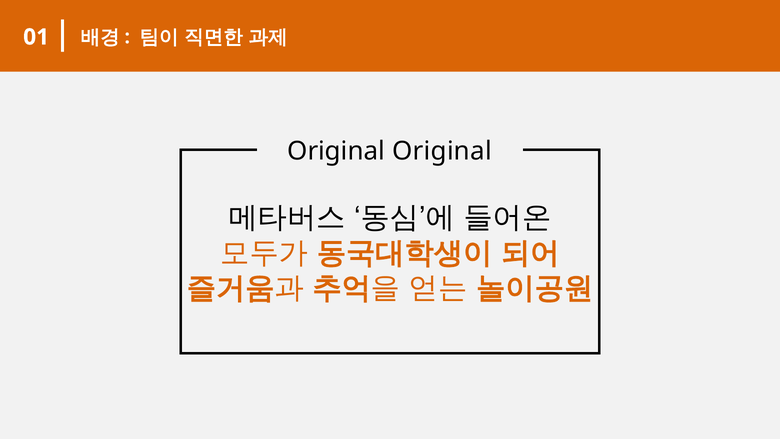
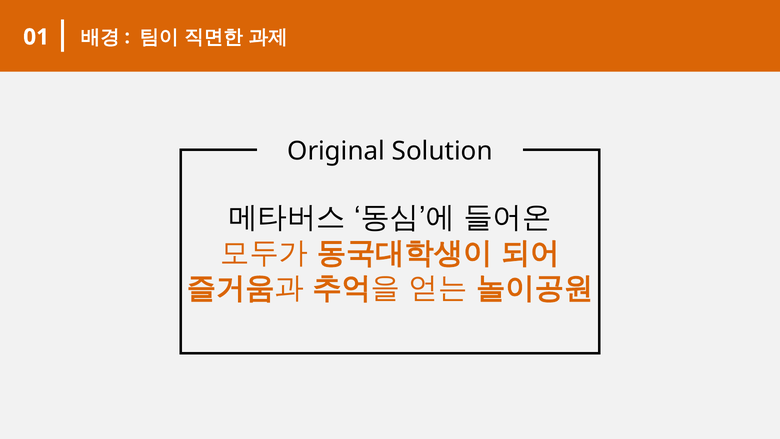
Original Original: Original -> Solution (442, 151)
